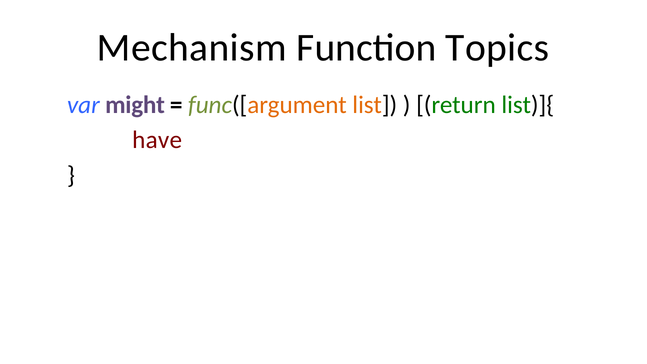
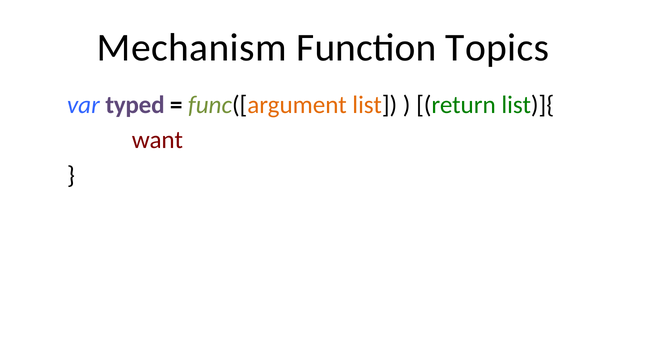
might: might -> typed (135, 105)
have: have -> want (157, 140)
